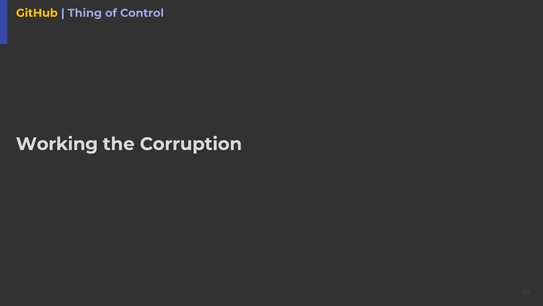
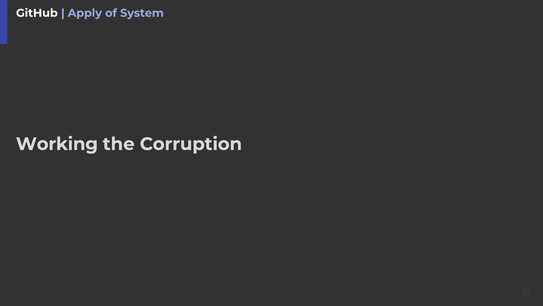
GitHub colour: yellow -> white (37, 13)
Thing: Thing -> Apply (85, 13)
Control: Control -> System (142, 13)
